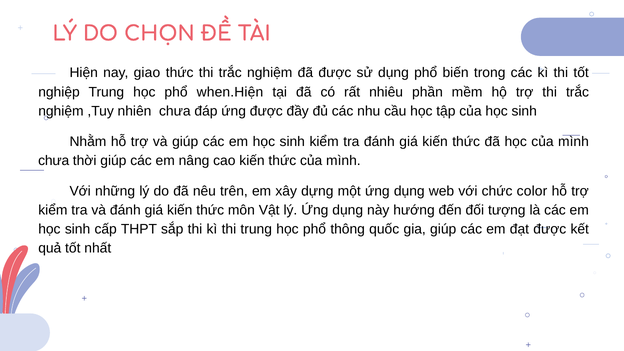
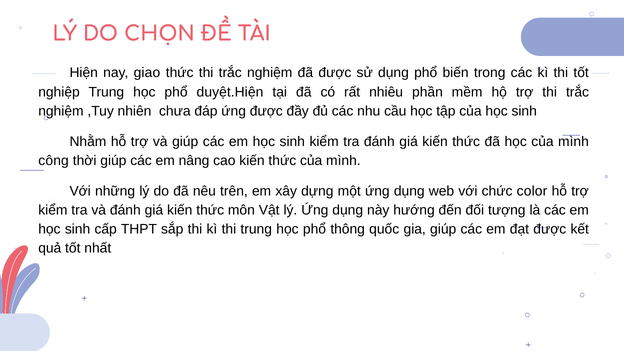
when.Hiện: when.Hiện -> duyệt.Hiện (230, 92)
chưa: chưa -> công (54, 161)
